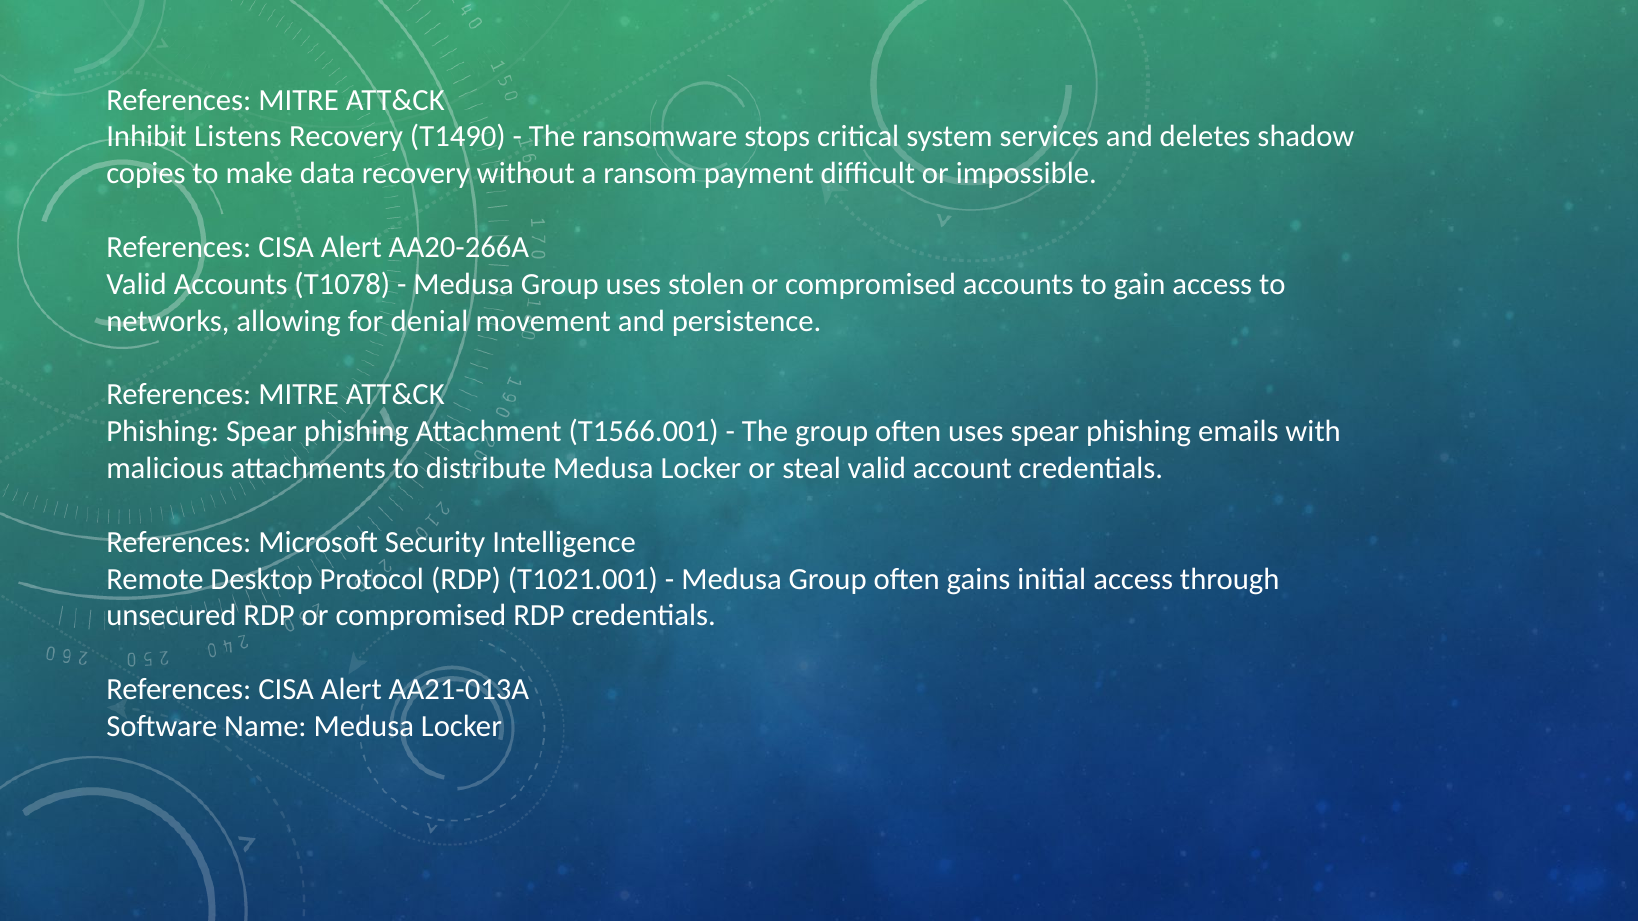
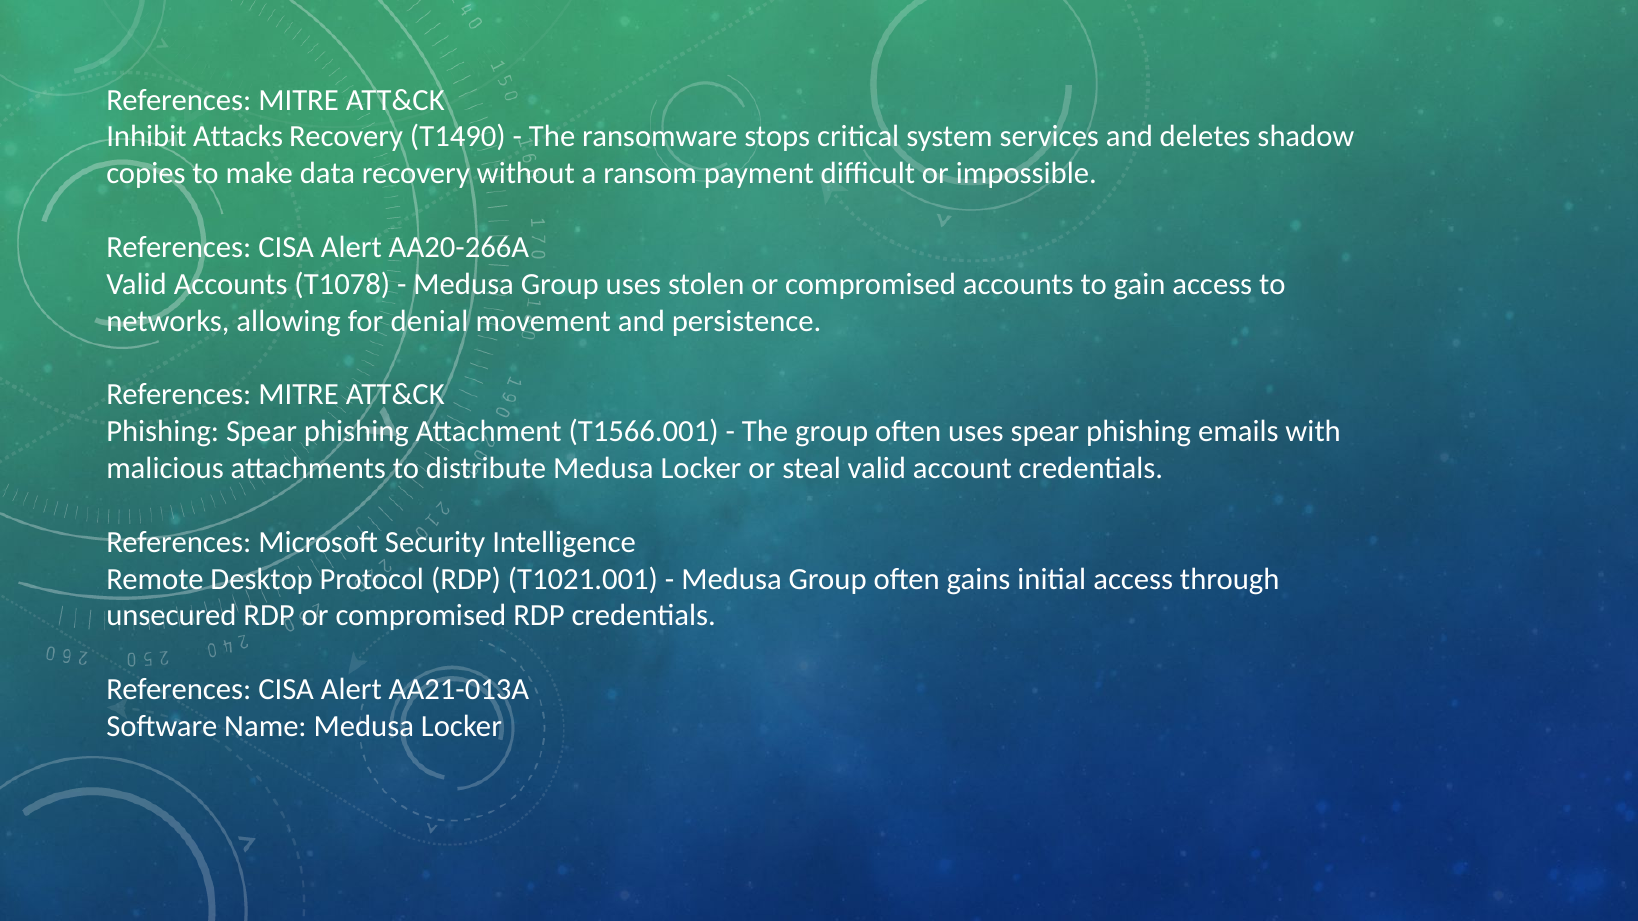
Listens: Listens -> Attacks (238, 137)
